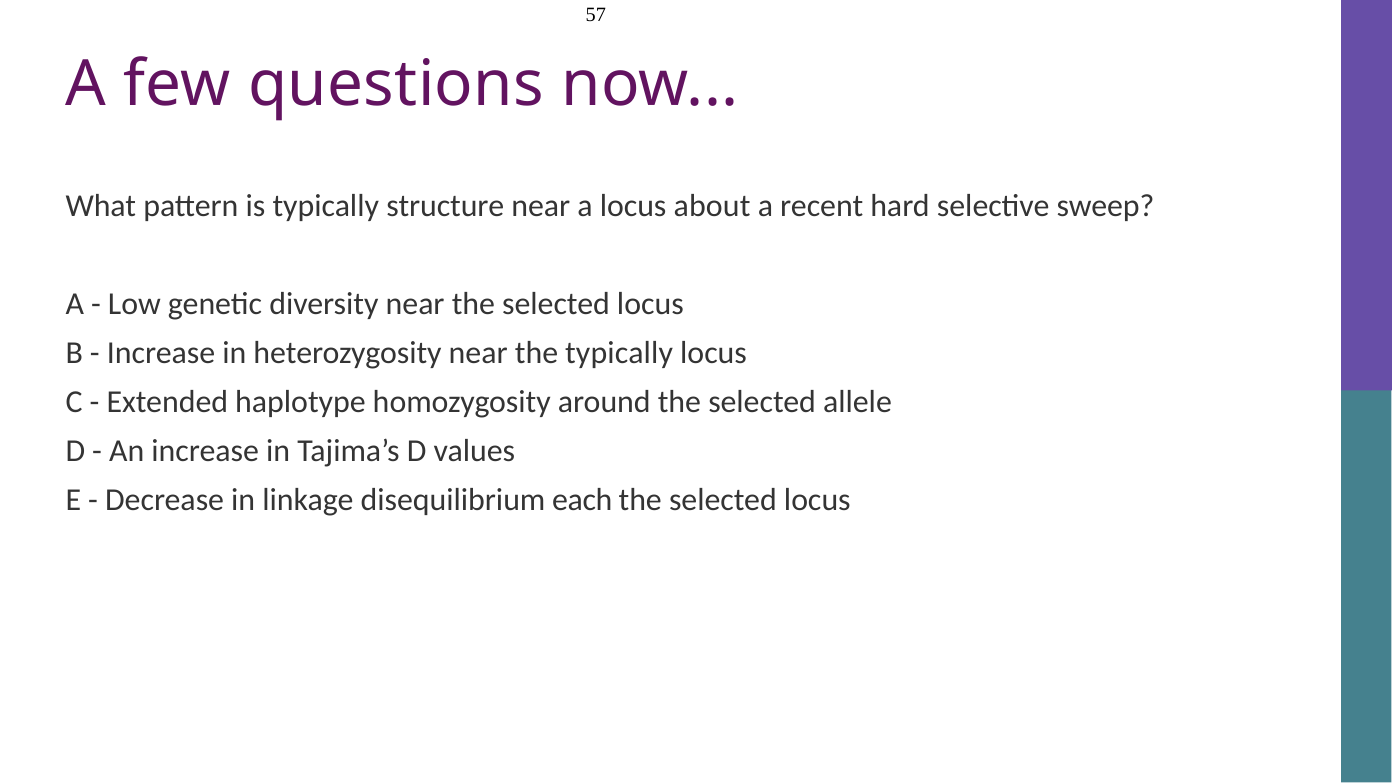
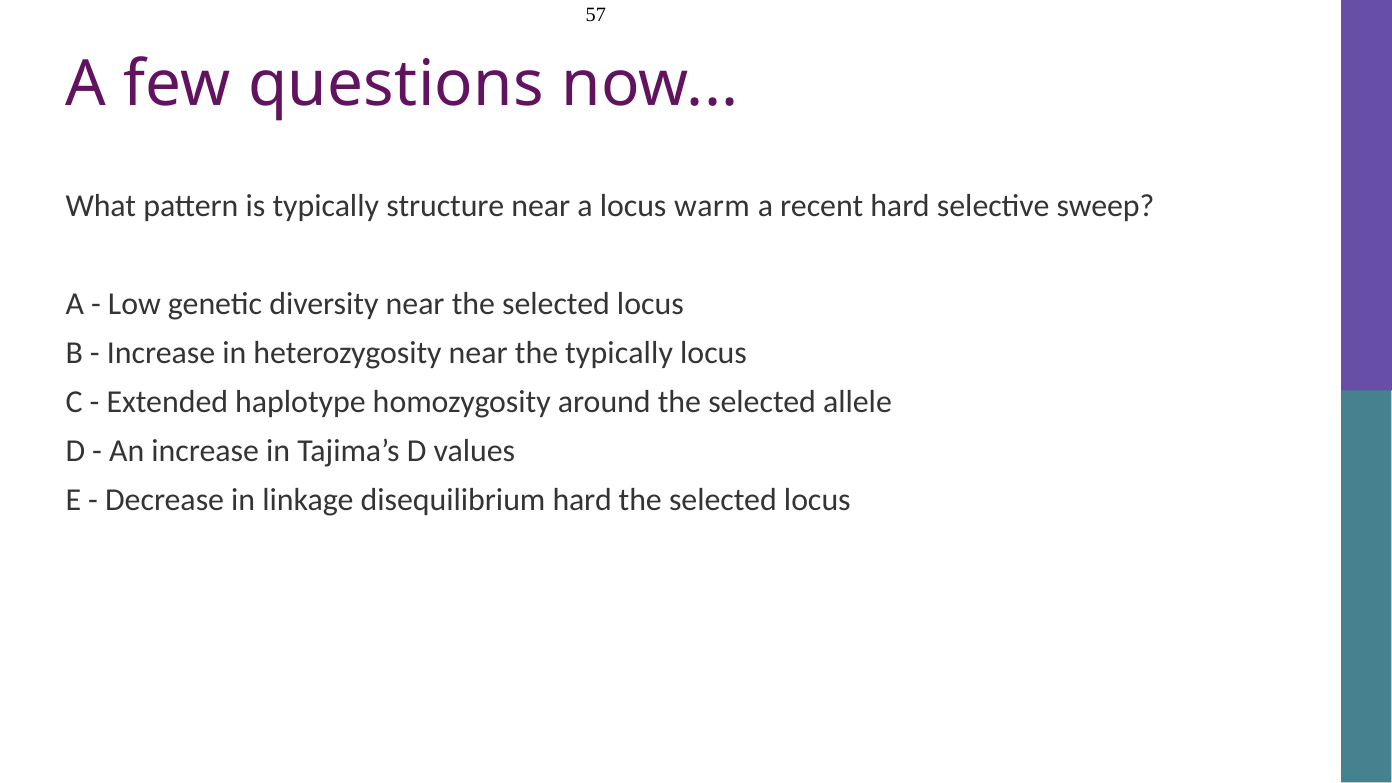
about: about -> warm (712, 206)
disequilibrium each: each -> hard (582, 500)
